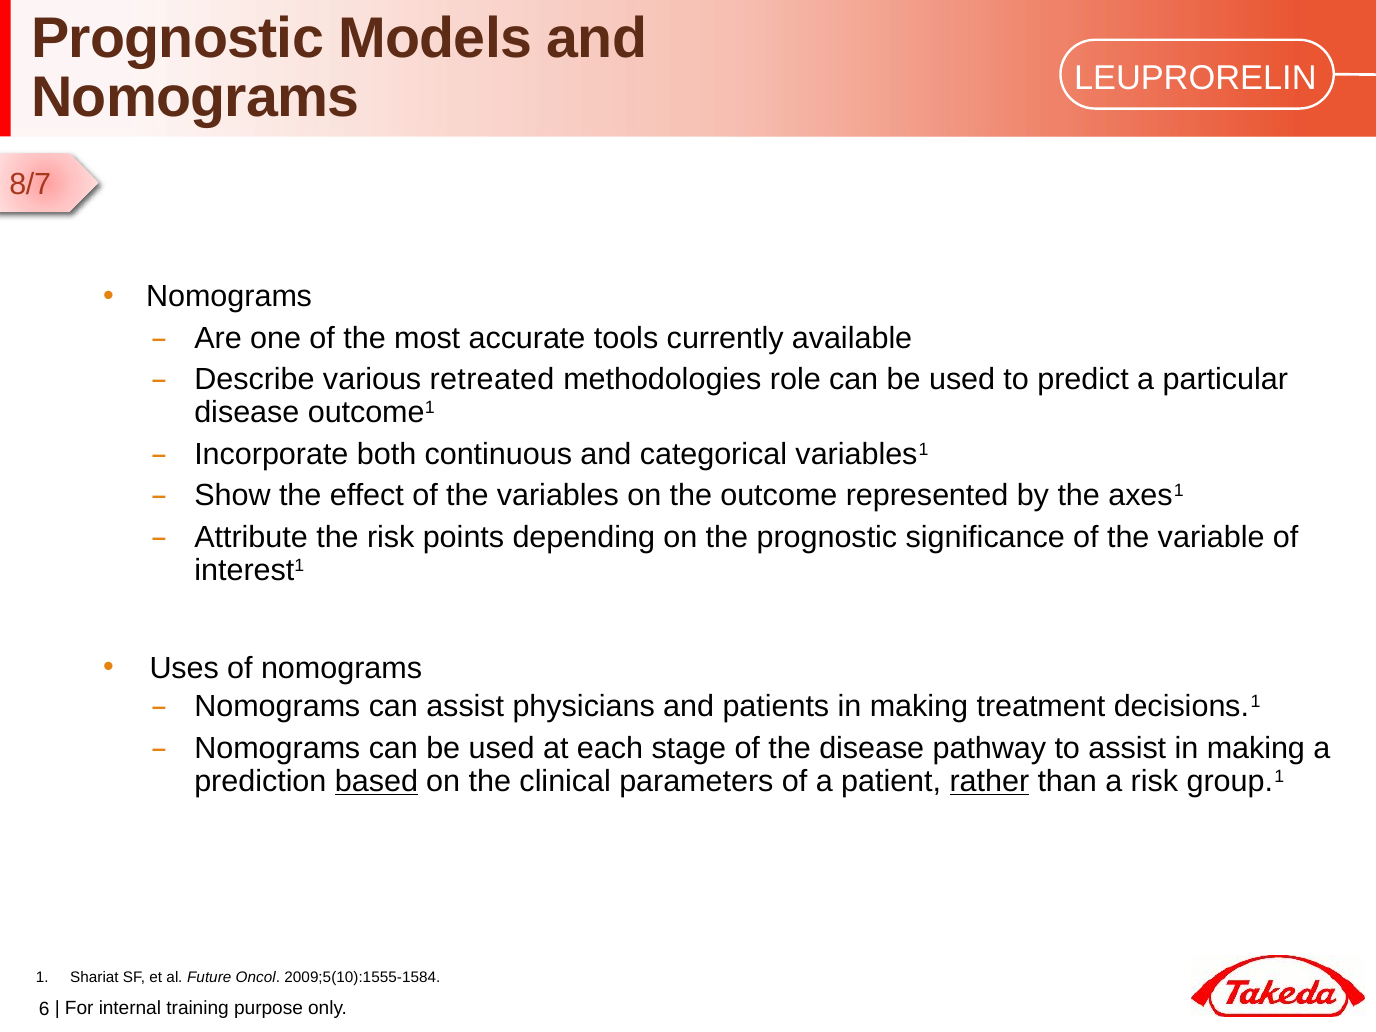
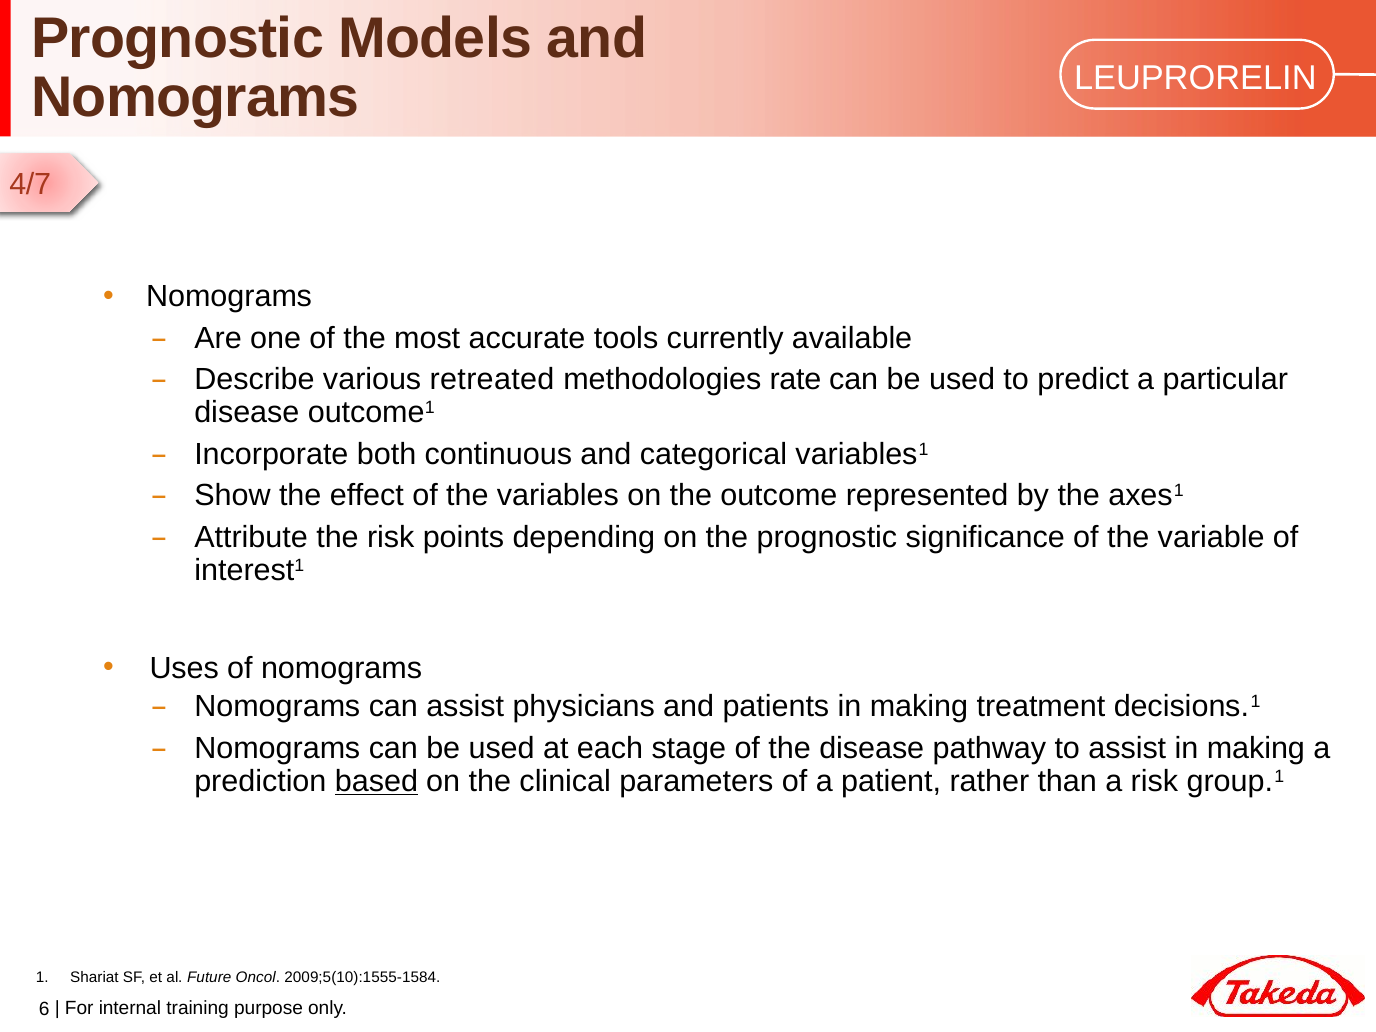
8/7: 8/7 -> 4/7 (30, 185)
role: role -> rate (795, 380)
rather underline: present -> none (989, 781)
